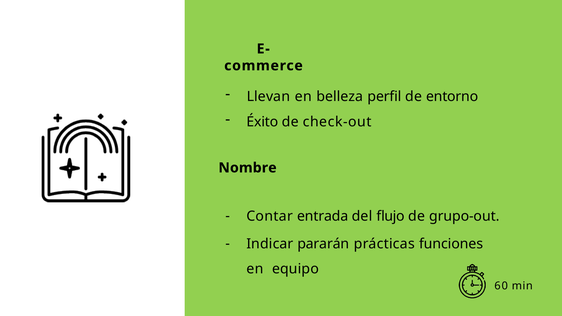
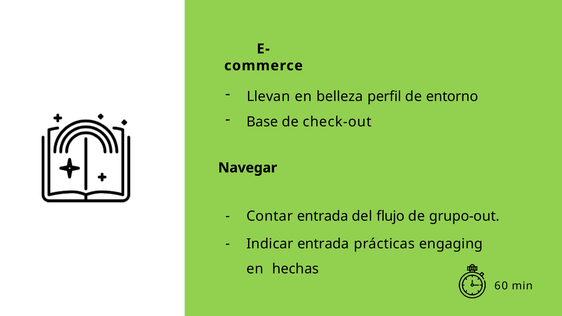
Éxito: Éxito -> Base (262, 122)
Nombre: Nombre -> Navegar (248, 168)
Indicar pararán: pararán -> entrada (323, 244)
funciones: funciones -> engaging (451, 244)
equipo: equipo -> hechas (296, 269)
